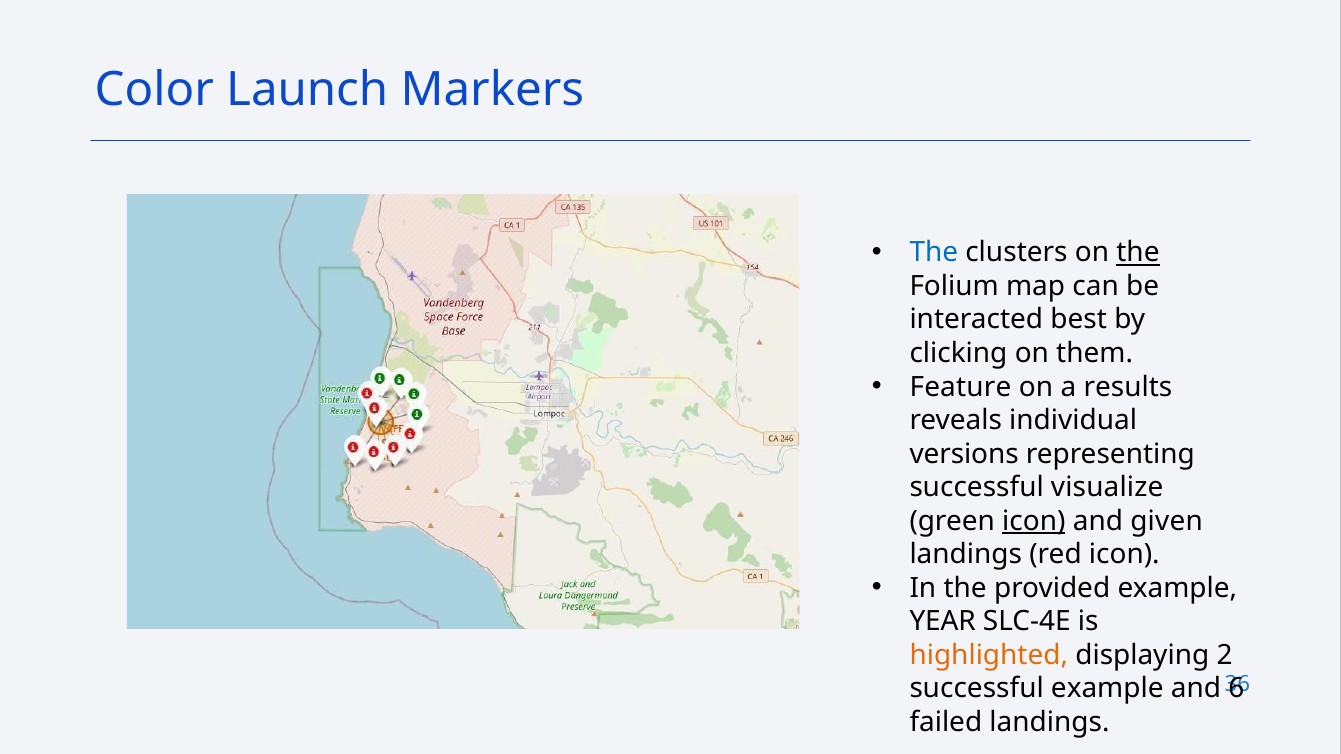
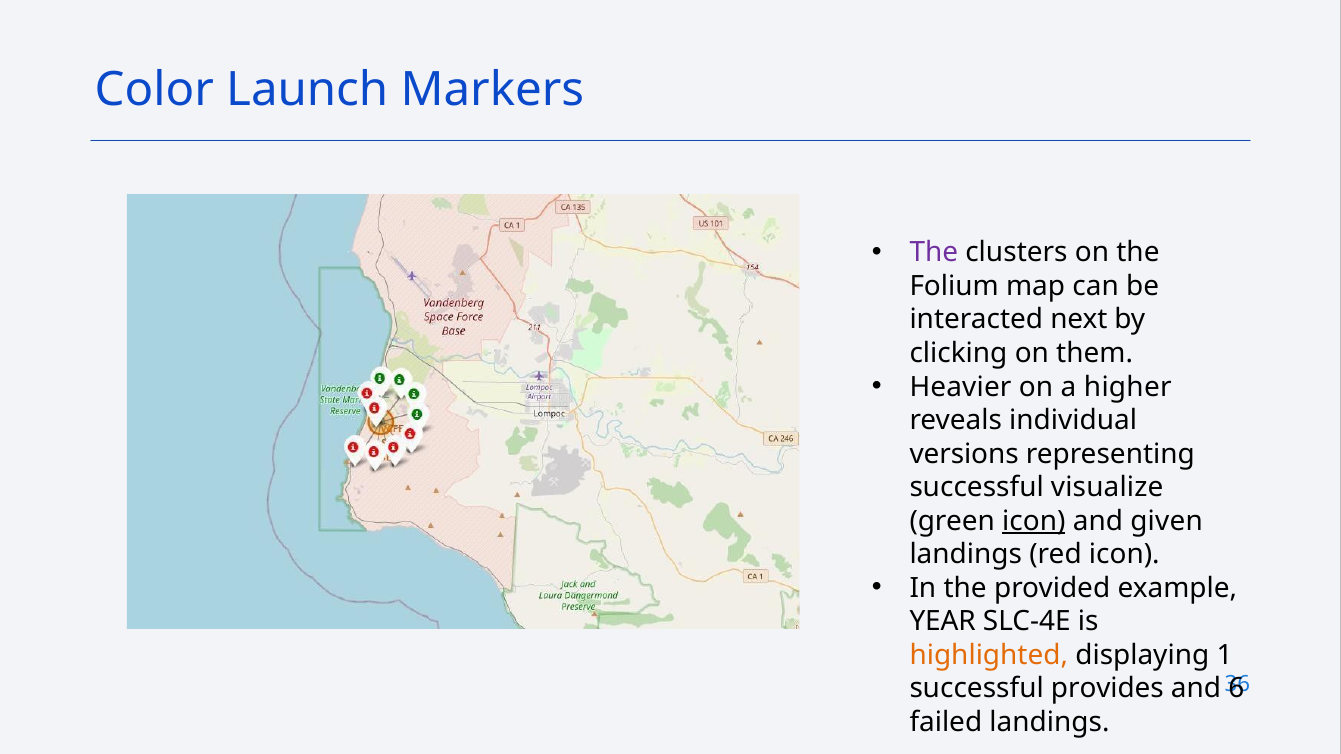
The colour: blue -> purple (934, 253)
the underline: present -> none (1138, 253)
best: best -> next (1079, 320)
Feature: Feature -> Heavier (961, 387)
results: results -> higher (1128, 387)
2: 2 -> 1 (1225, 655)
successful example: example -> provides (1107, 689)
